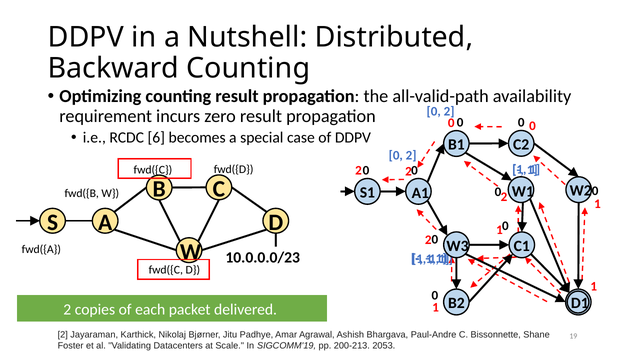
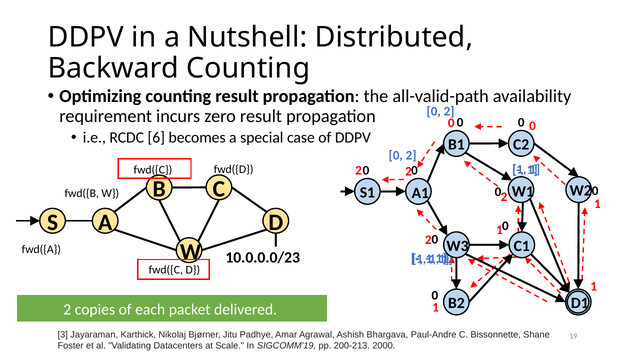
2: 2 -> 3 (63, 334)
2053: 2053 -> 2000 (384, 345)
